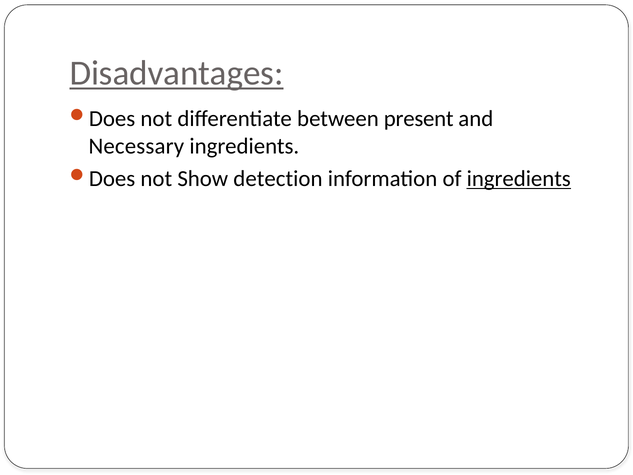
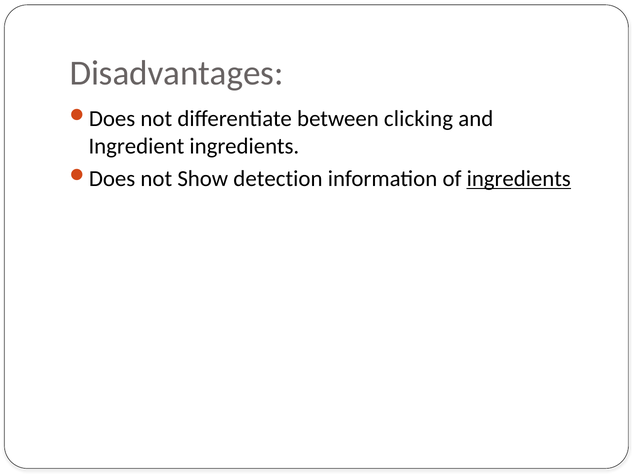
Disadvantages underline: present -> none (176, 73)
present: present -> clicking (419, 119)
Necessary: Necessary -> Ingredient (136, 146)
